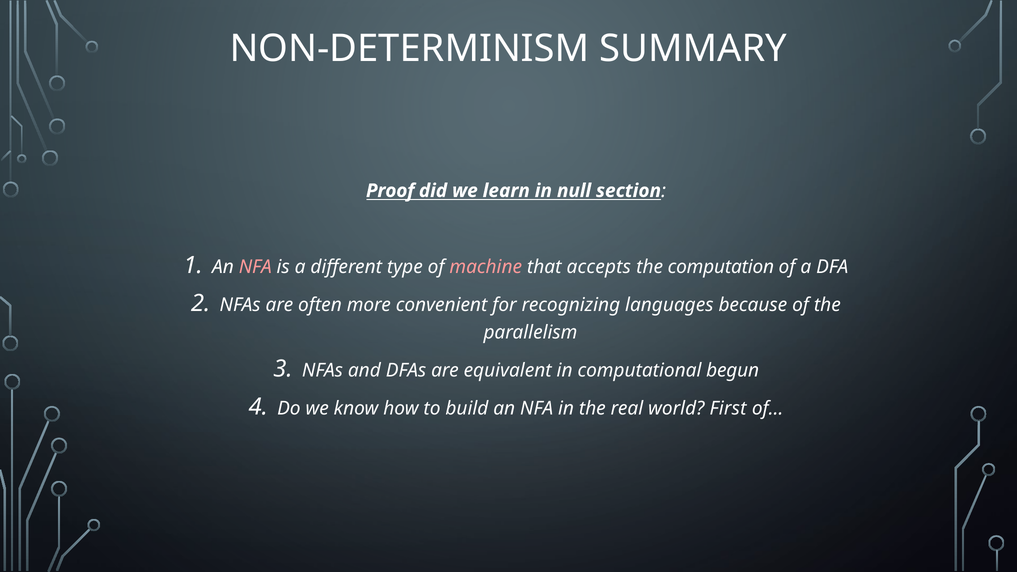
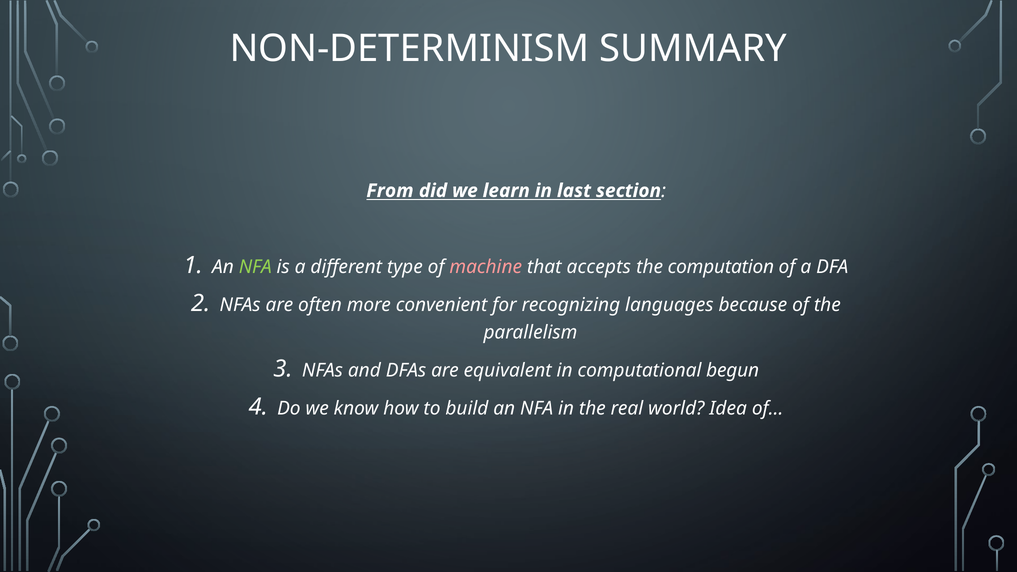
Proof: Proof -> From (390, 191)
null: null -> last (574, 191)
NFA colour: pink -> light green (255, 267)
First: First -> Idea (728, 408)
